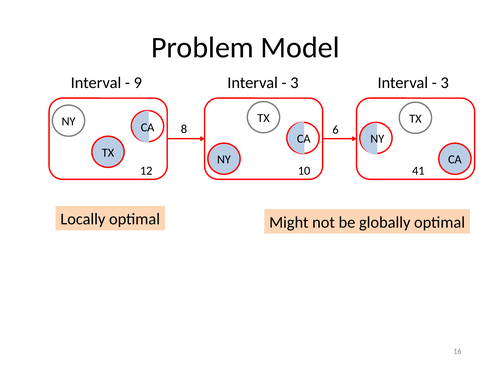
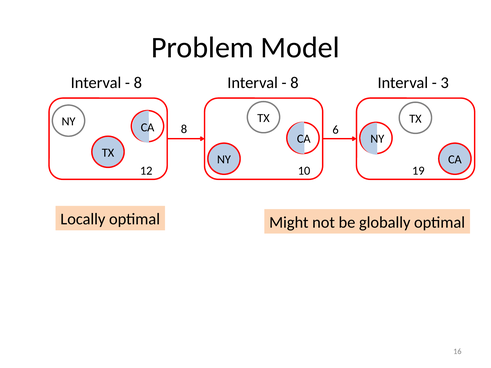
9: 9 -> 8 (138, 83)
3: 3 -> 8 (294, 83)
41: 41 -> 19 (418, 171)
